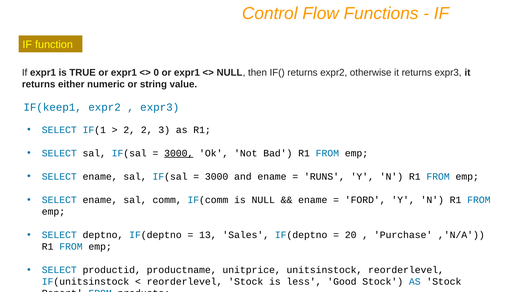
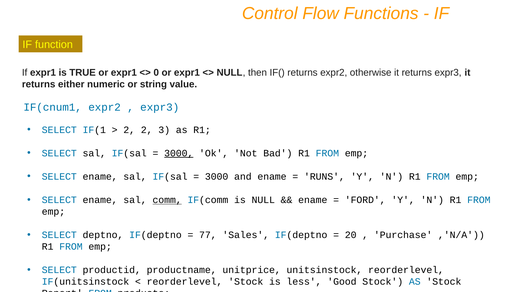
IF(keep1: IF(keep1 -> IF(cnum1 (53, 107)
comm underline: none -> present (167, 200)
13: 13 -> 77 (208, 235)
